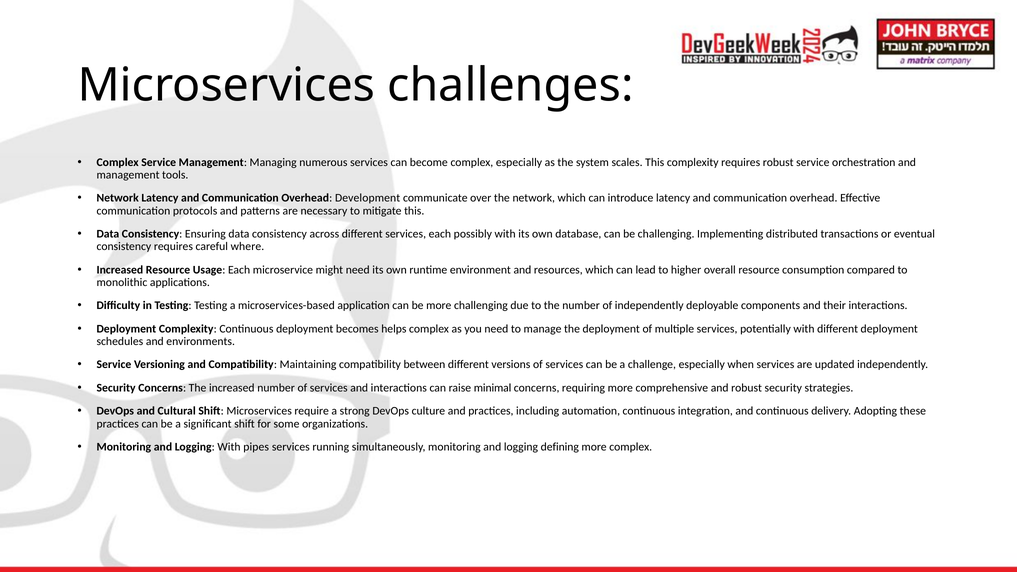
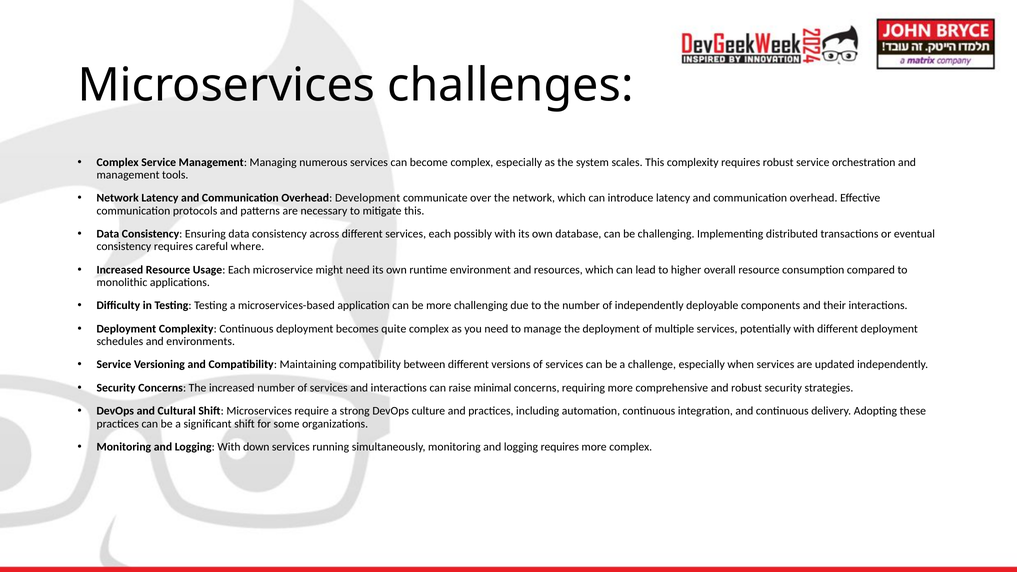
helps: helps -> quite (394, 329)
pipes: pipes -> down (256, 447)
logging defining: defining -> requires (560, 447)
